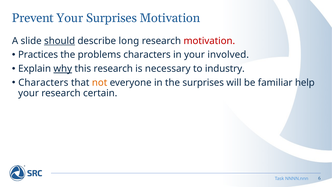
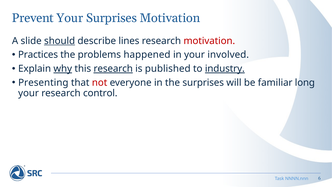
long: long -> lines (129, 41)
problems characters: characters -> happened (147, 55)
research underline: none -> present (113, 69)
necessary: necessary -> published (168, 69)
industry underline: none -> present (225, 69)
Characters: Characters -> Presenting (43, 83)
not colour: orange -> red (100, 83)
help: help -> long (305, 83)
certain: certain -> control (100, 93)
